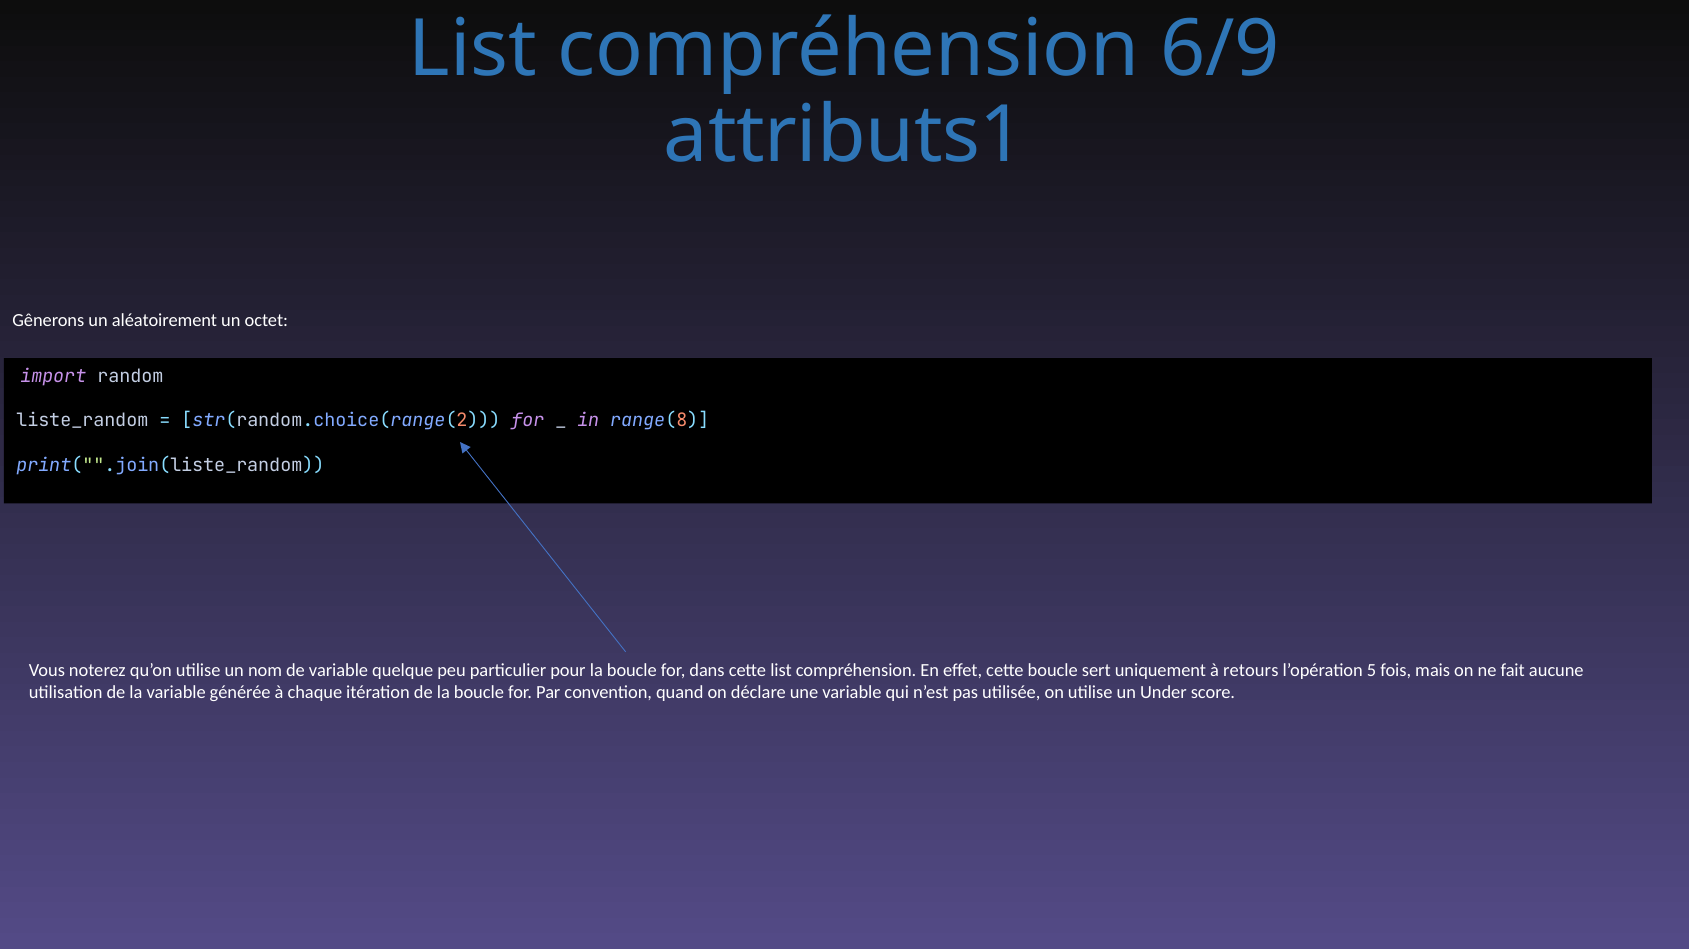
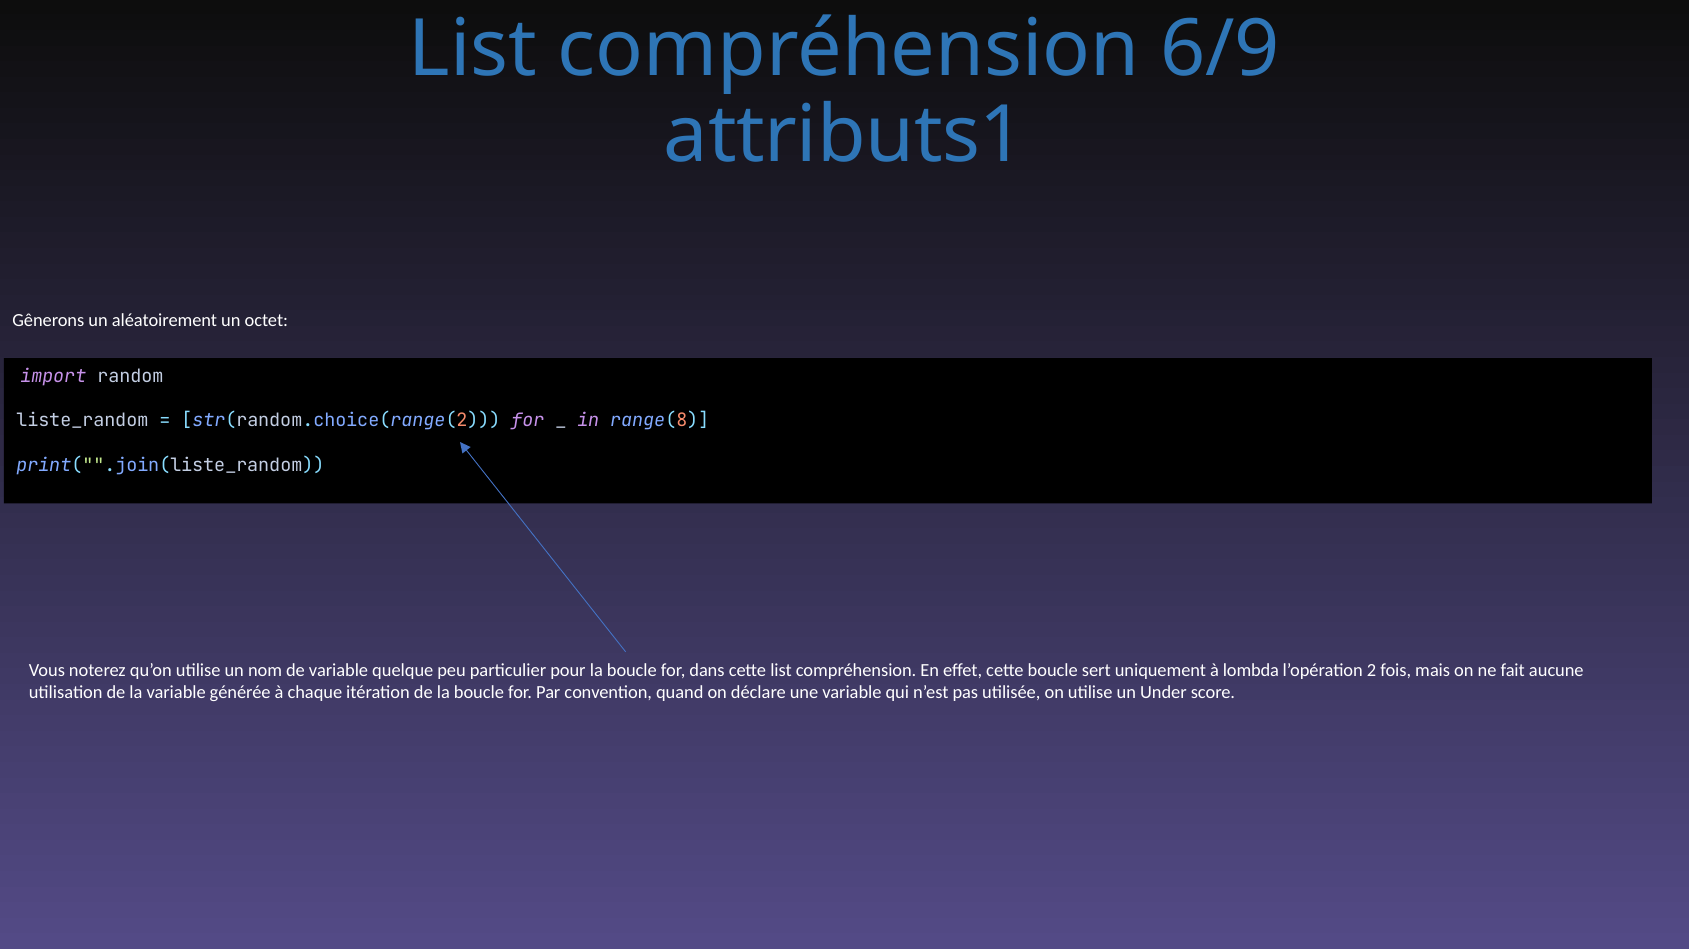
retours: retours -> lombda (1251, 670)
5: 5 -> 2 (1372, 670)
